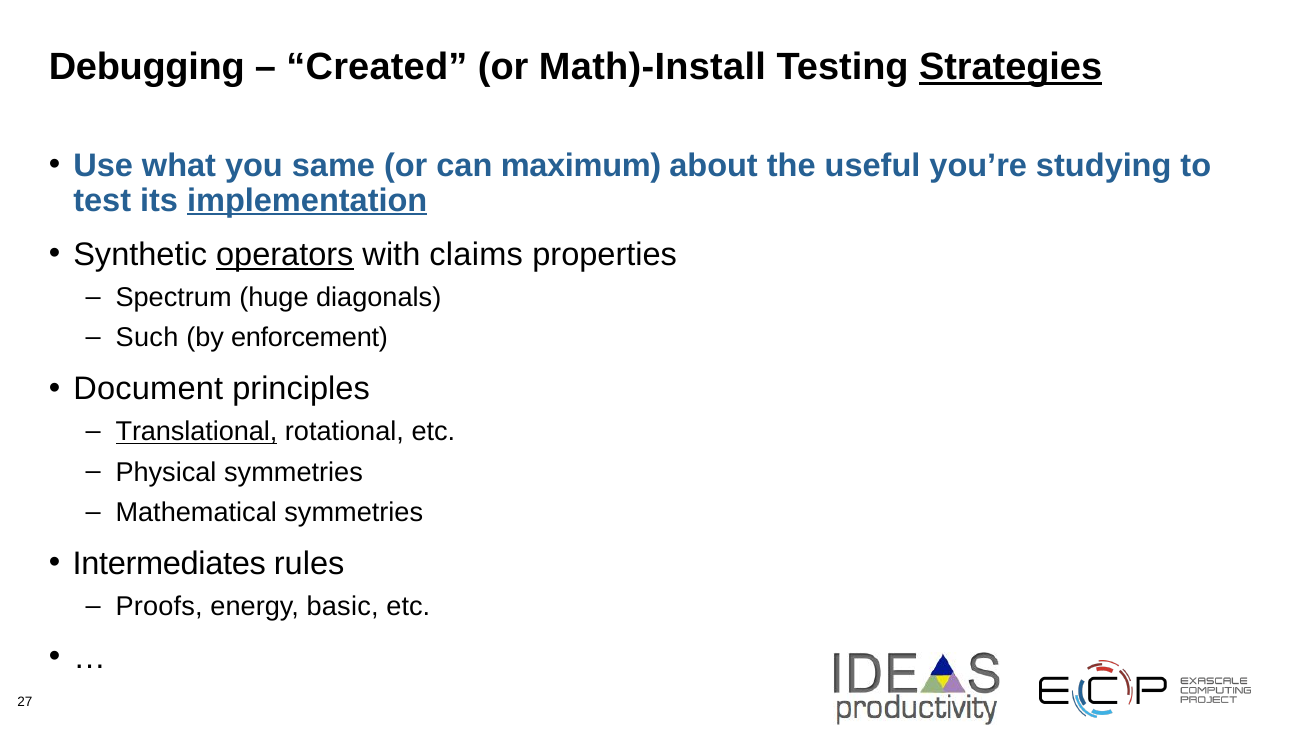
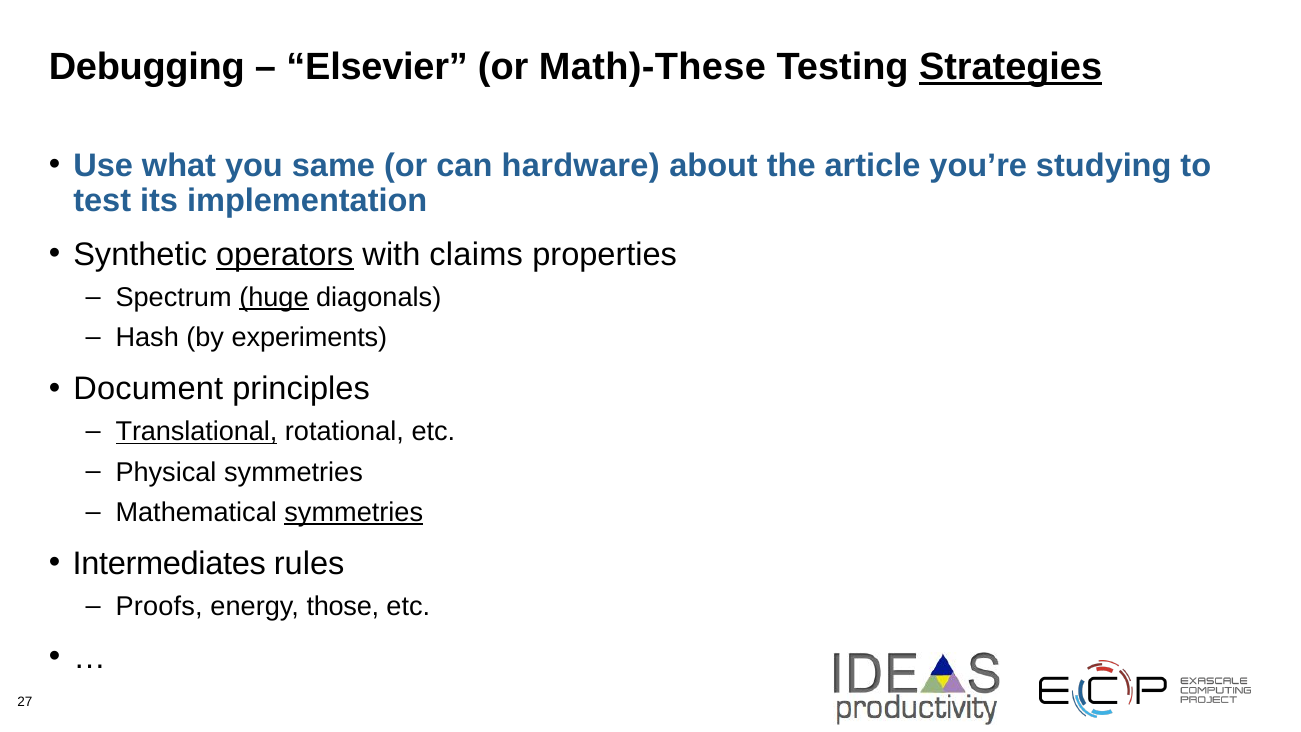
Created: Created -> Elsevier (377, 67)
Math)-Install: Math)-Install -> Math)-These (652, 67)
maximum: maximum -> hardware (581, 165)
useful: useful -> article (873, 165)
implementation underline: present -> none (307, 200)
huge underline: none -> present (274, 298)
Such: Such -> Hash (147, 338)
enforcement: enforcement -> experiments (309, 338)
symmetries underline: none -> present (354, 512)
basic: basic -> those (343, 606)
